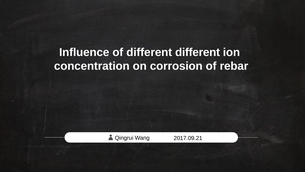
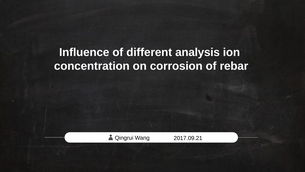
different different: different -> analysis (198, 52)
